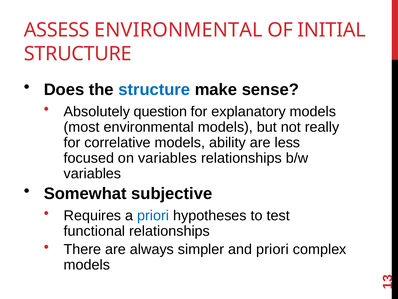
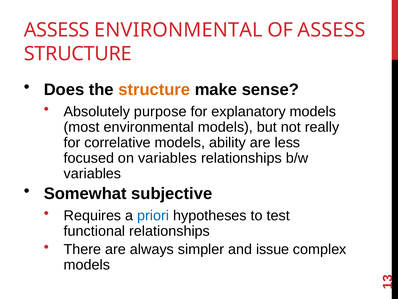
OF INITIAL: INITIAL -> ASSESS (331, 30)
structure colour: blue -> orange (154, 89)
question: question -> purpose (160, 111)
and priori: priori -> issue (273, 249)
